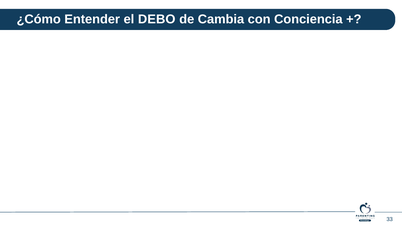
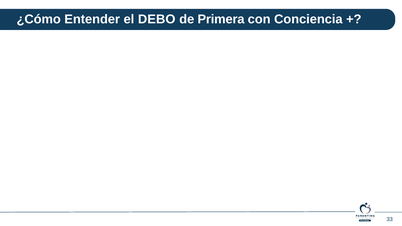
Cambia: Cambia -> Primera (221, 19)
